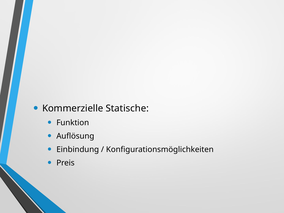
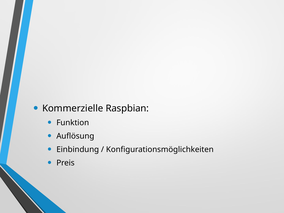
Statische: Statische -> Raspbian (127, 108)
